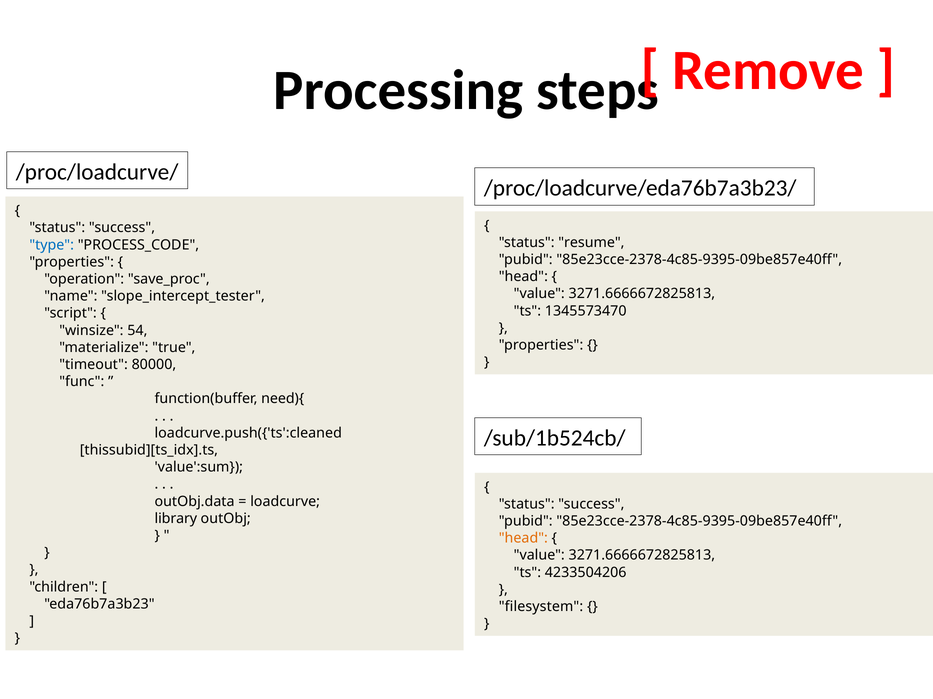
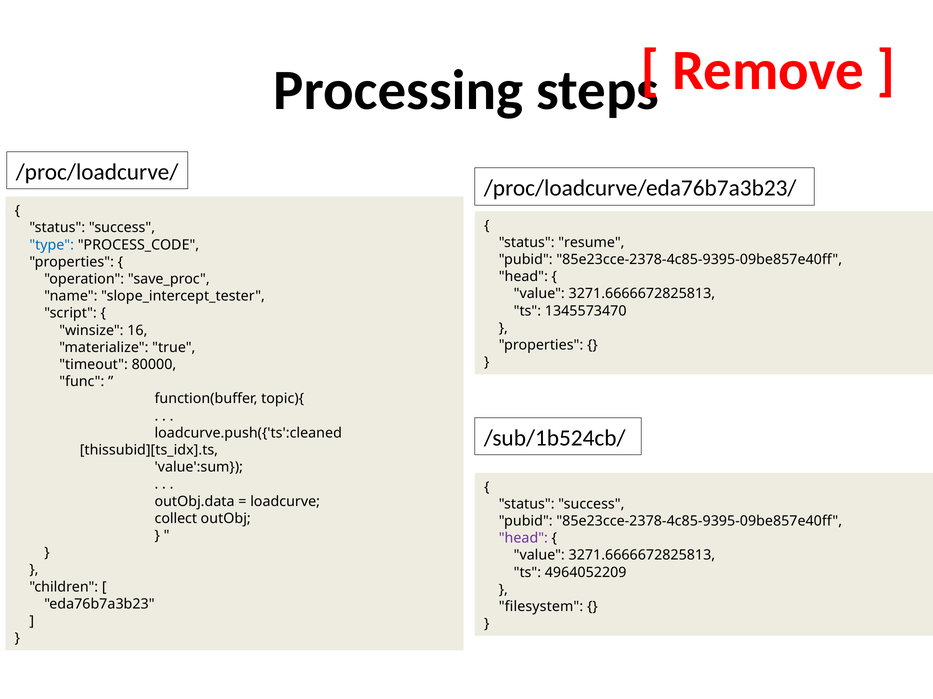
54: 54 -> 16 (137, 331)
need){: need){ -> topic){ (283, 399)
library: library -> collect (176, 519)
head colour: orange -> purple (523, 539)
4233504206: 4233504206 -> 4964052209 (586, 573)
